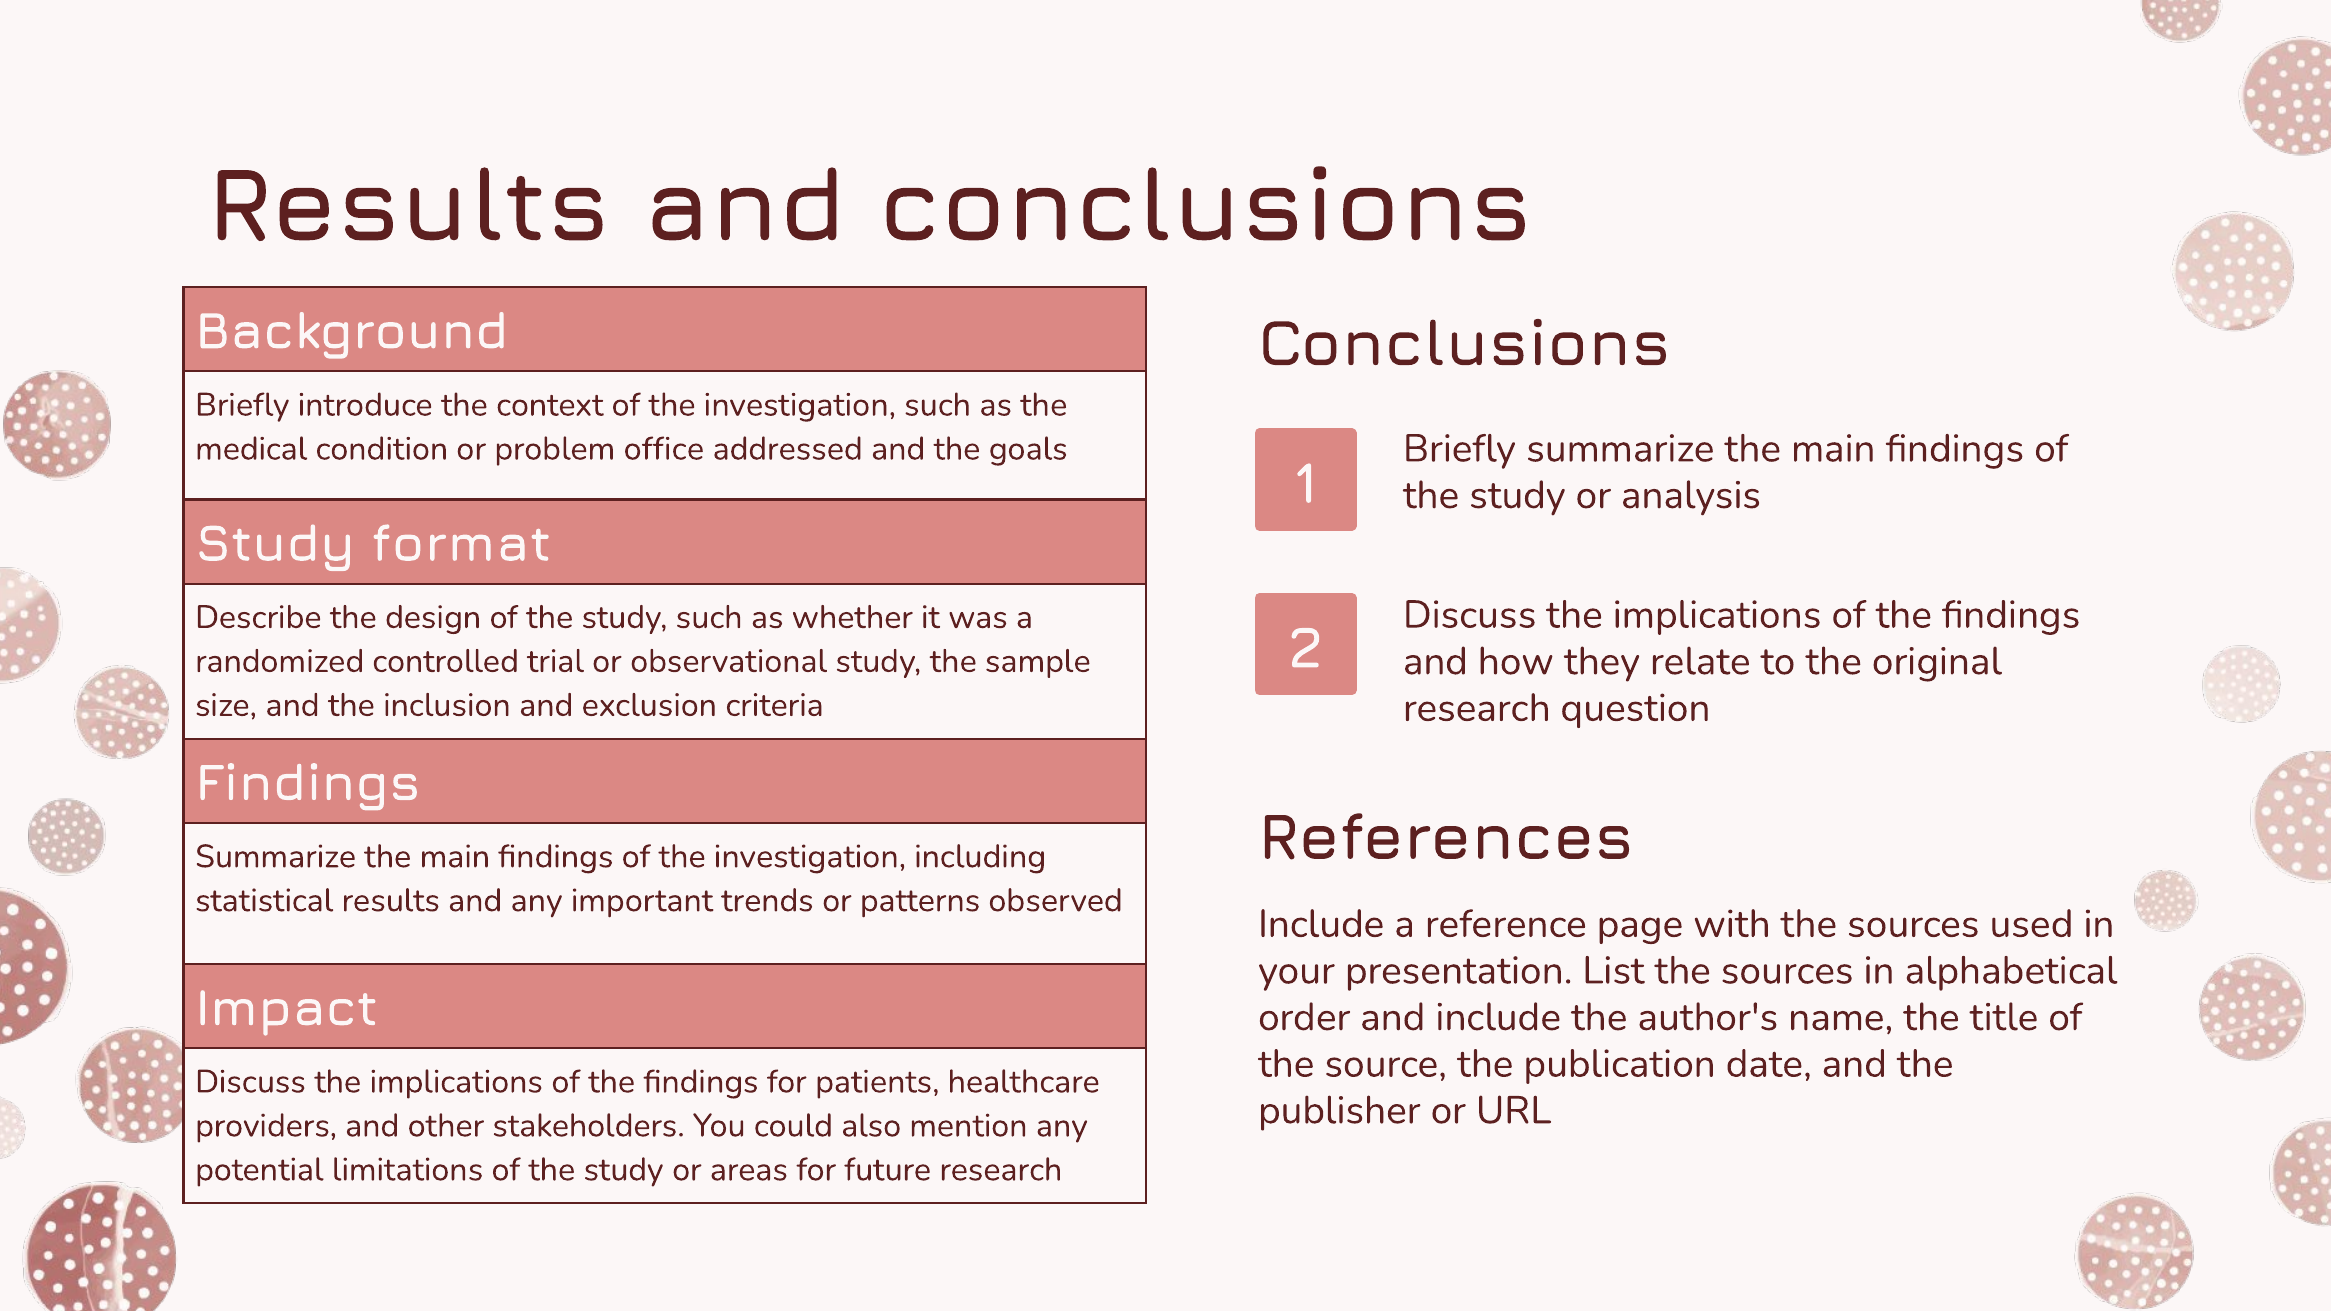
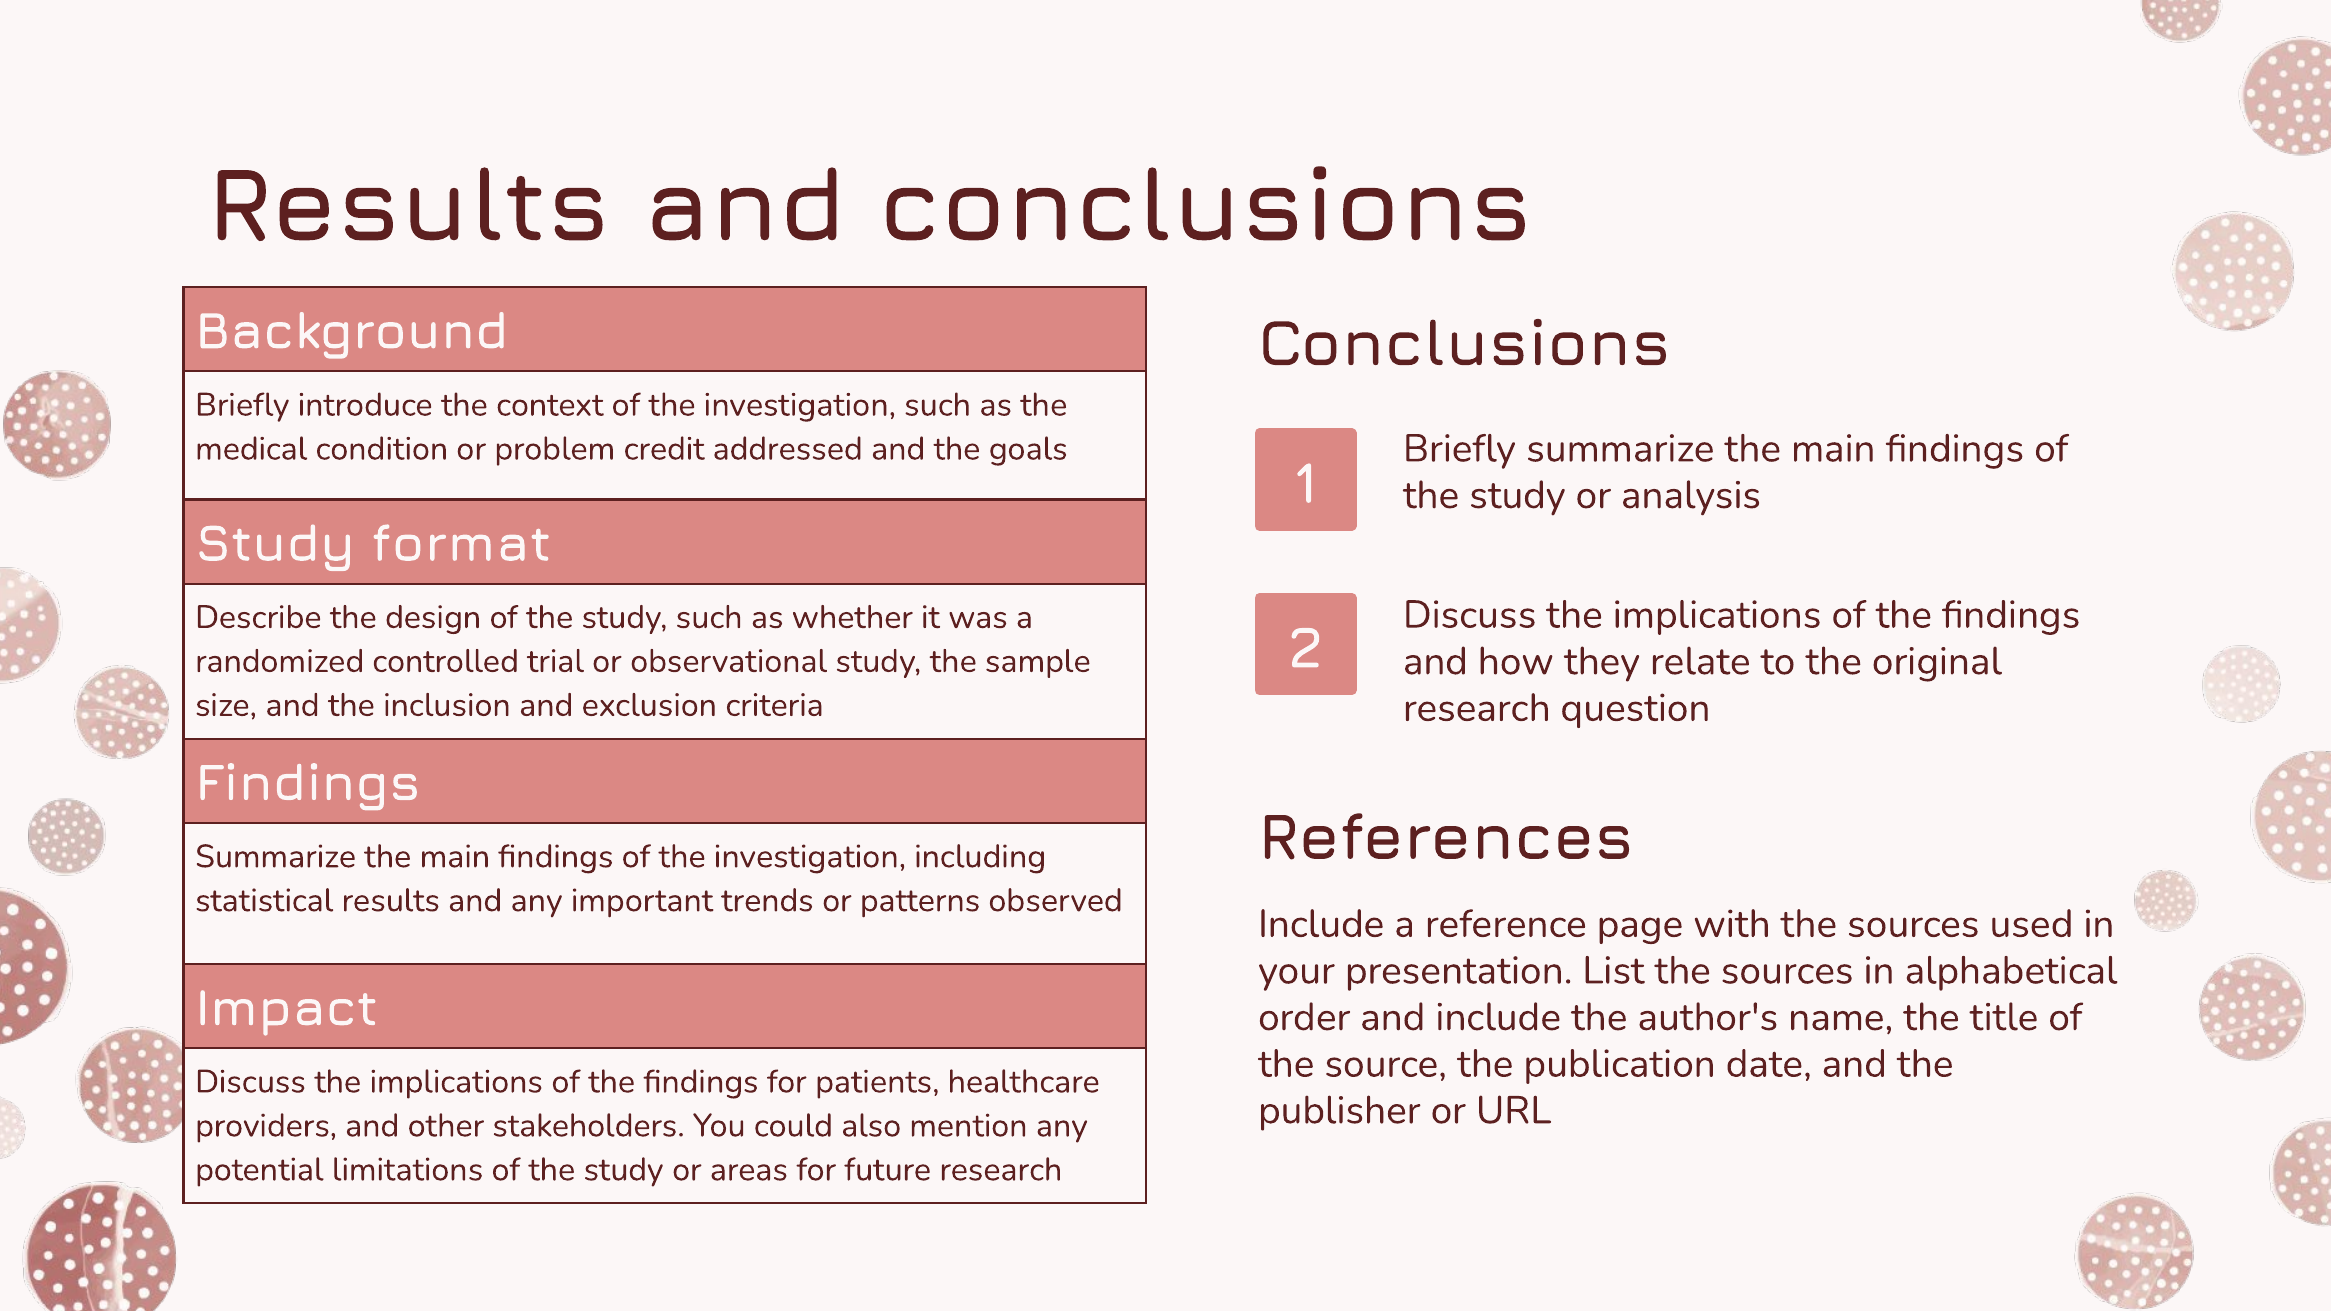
office: office -> credit (664, 449)
